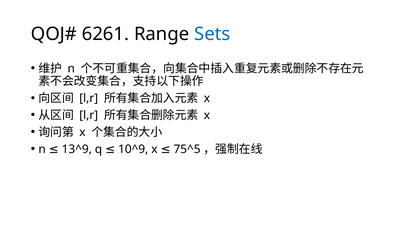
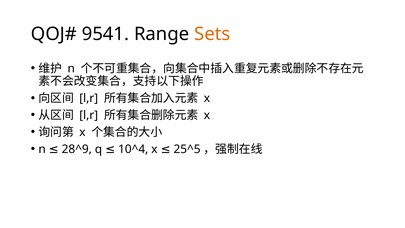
6261: 6261 -> 9541 (105, 34)
Sets colour: blue -> orange (212, 34)
13^9: 13^9 -> 28^9 (77, 149)
10^9: 10^9 -> 10^4 (133, 149)
75^5: 75^5 -> 25^5 (187, 149)
